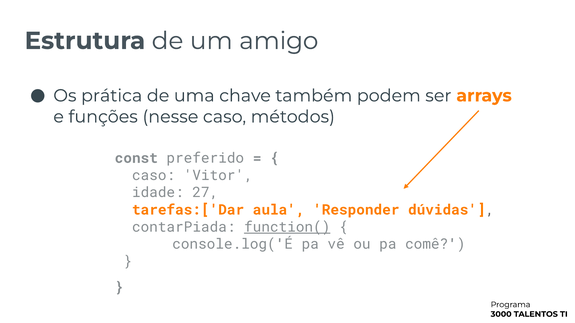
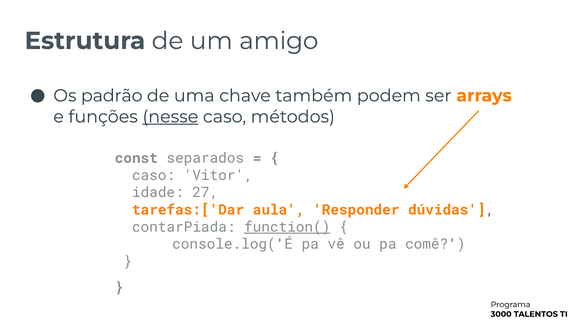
prática: prática -> padrão (112, 96)
nesse underline: none -> present (170, 117)
preferido: preferido -> separados (205, 158)
